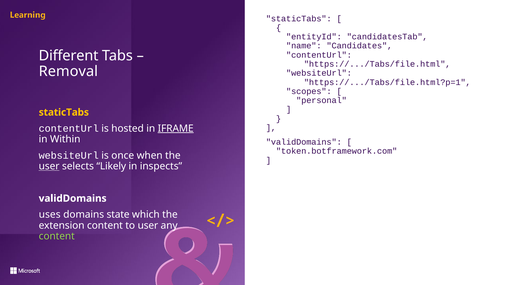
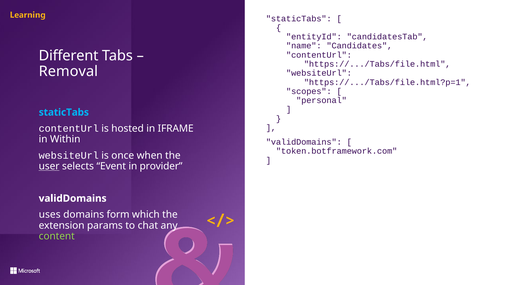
staticTabs colour: yellow -> light blue (64, 112)
IFRAME underline: present -> none (176, 129)
Likely: Likely -> Event (111, 166)
inspects: inspects -> provider (161, 166)
state: state -> form (118, 215)
extension content: content -> params (105, 226)
to user: user -> chat (148, 226)
